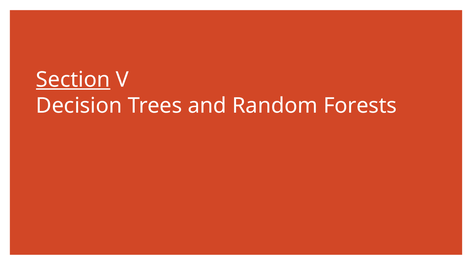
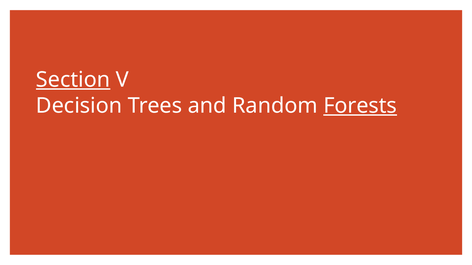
Forests underline: none -> present (360, 106)
